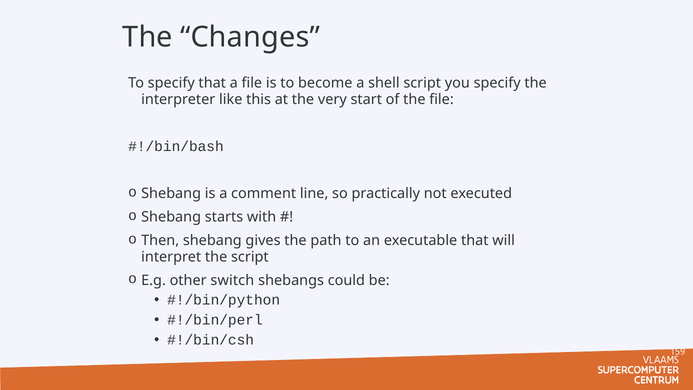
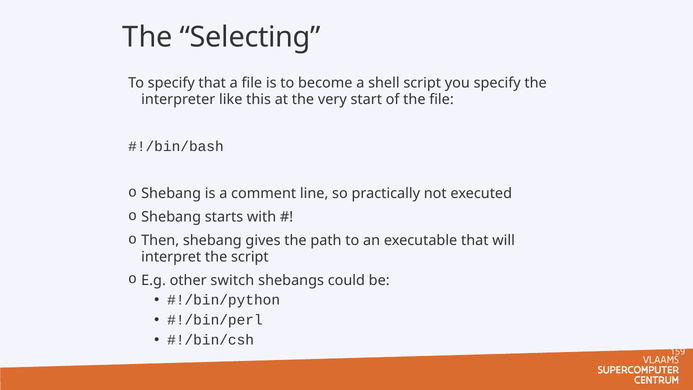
Changes: Changes -> Selecting (250, 37)
